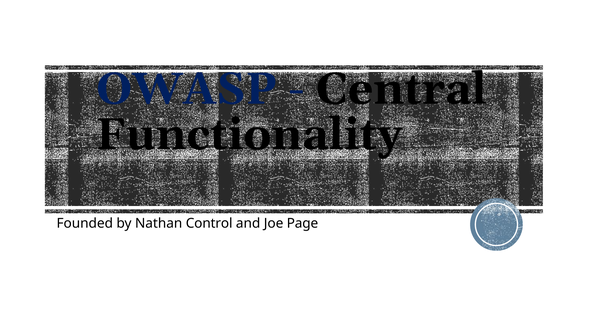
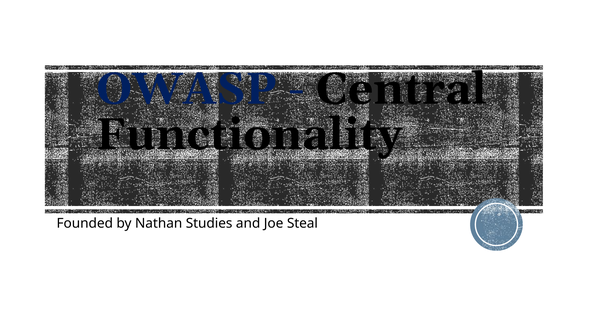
Control: Control -> Studies (209, 223)
Page: Page -> Steal (302, 223)
